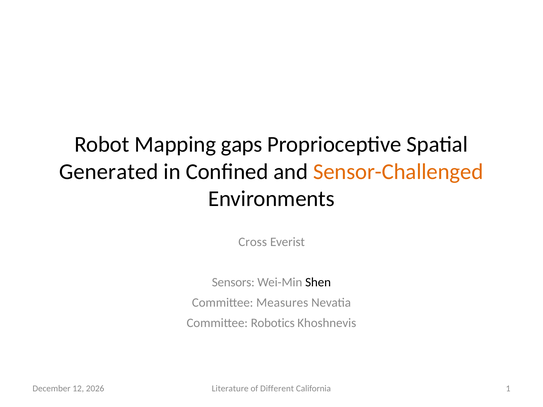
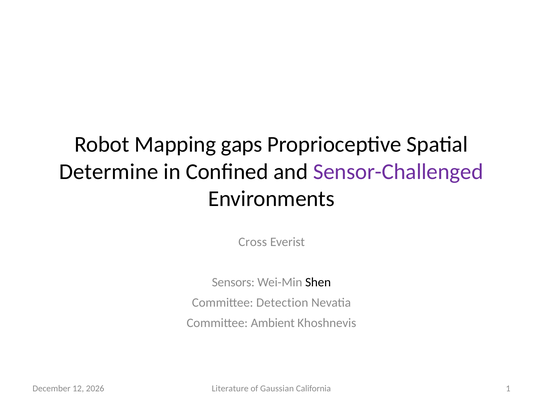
Generated: Generated -> Determine (109, 172)
Sensor-Challenged colour: orange -> purple (398, 172)
Measures: Measures -> Detection (282, 303)
Robotics: Robotics -> Ambient (273, 323)
Different: Different -> Gaussian (277, 389)
